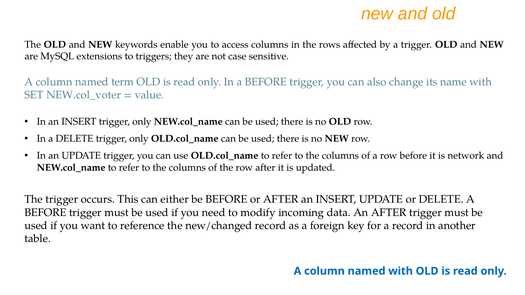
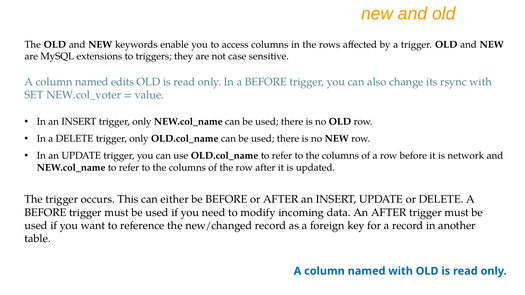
term: term -> edits (123, 82)
name: name -> rsync (454, 82)
